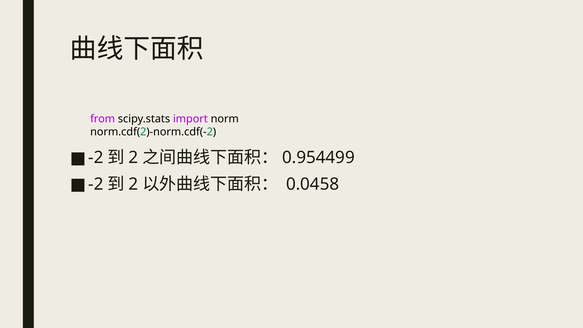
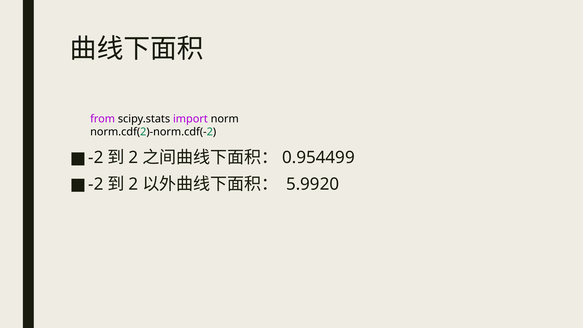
0.0458: 0.0458 -> 5.9920 (313, 184)
